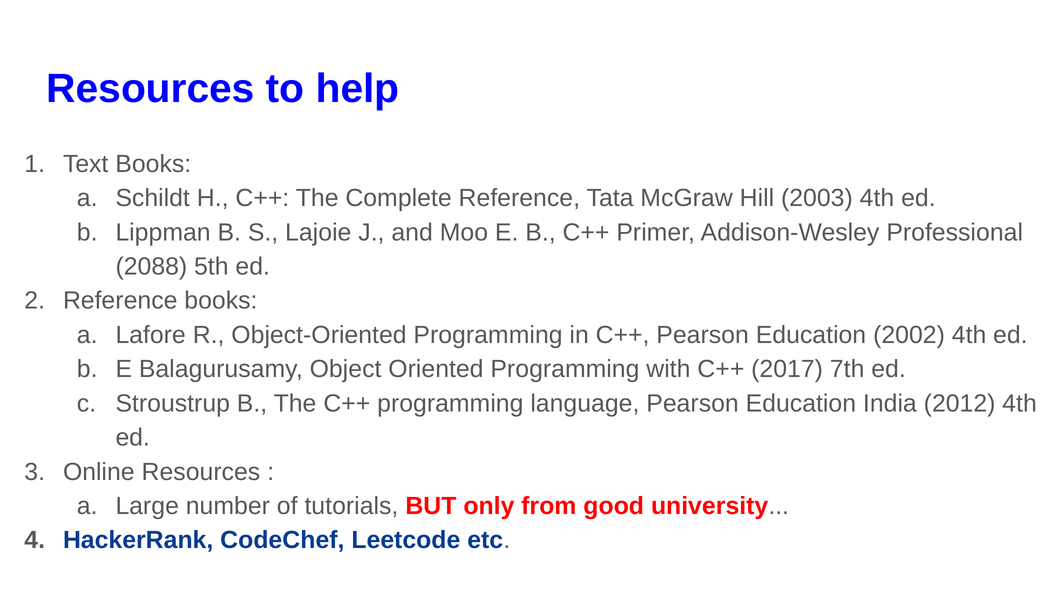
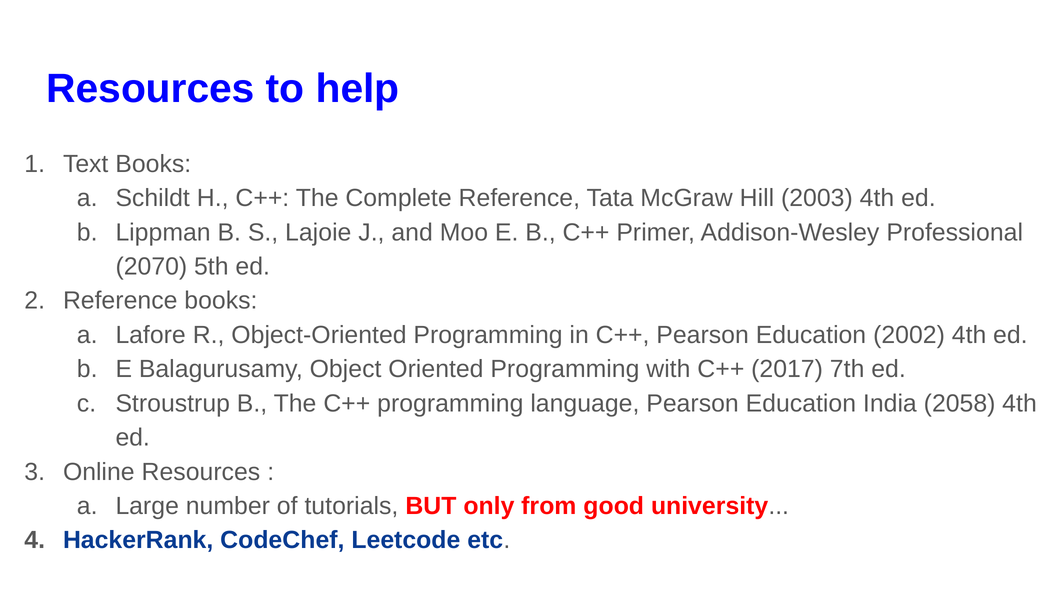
2088: 2088 -> 2070 (151, 266)
2012: 2012 -> 2058 (960, 403)
